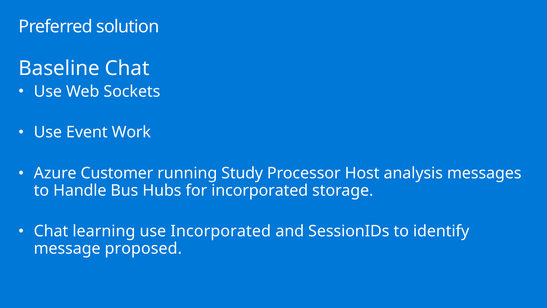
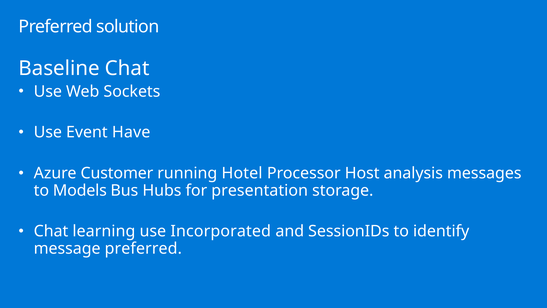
Work: Work -> Have (131, 132)
Study: Study -> Hotel (242, 173)
Handle: Handle -> Models (80, 190)
for incorporated: incorporated -> presentation (260, 190)
message proposed: proposed -> preferred (143, 248)
